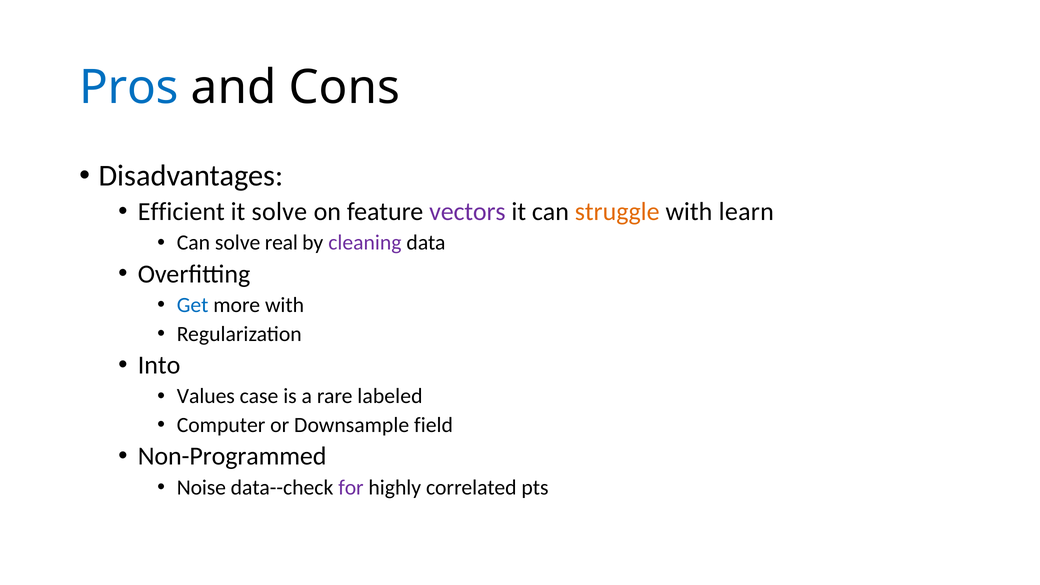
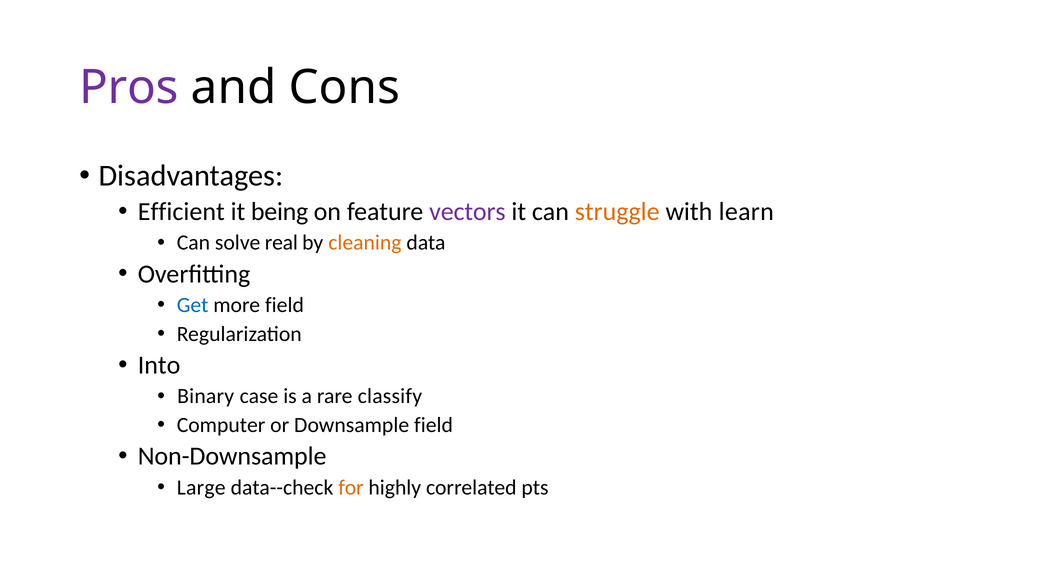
Pros colour: blue -> purple (129, 87)
it solve: solve -> being (280, 212)
cleaning colour: purple -> orange (365, 243)
more with: with -> field (284, 305)
Values: Values -> Binary (206, 396)
labeled: labeled -> classify (390, 396)
Non-Programmed: Non-Programmed -> Non-Downsample (232, 456)
Noise: Noise -> Large (201, 487)
for colour: purple -> orange (351, 487)
